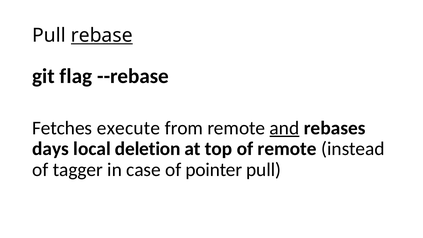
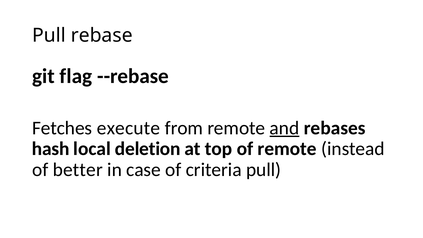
rebase underline: present -> none (102, 36)
days: days -> hash (51, 149)
tagger: tagger -> better (78, 170)
pointer: pointer -> criteria (214, 170)
